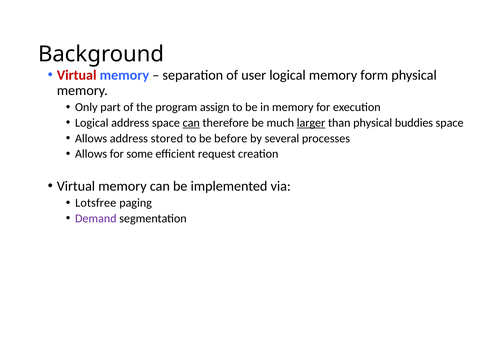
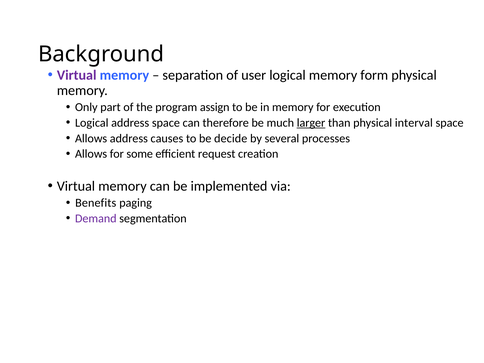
Virtual colour: red -> purple (77, 75)
can underline: present -> none (191, 123)
buddies: buddies -> interval (414, 123)
stored: stored -> causes (167, 138)
before: before -> decide (231, 138)
Lotsfree: Lotsfree -> Benefits (96, 203)
